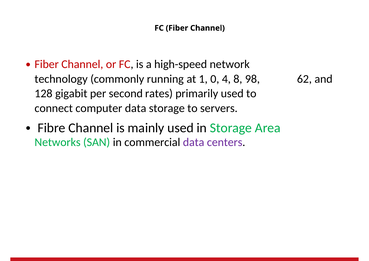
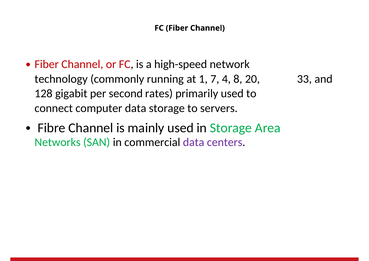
62: 62 -> 33 (304, 79)
0: 0 -> 7 (215, 79)
98: 98 -> 20 (252, 79)
